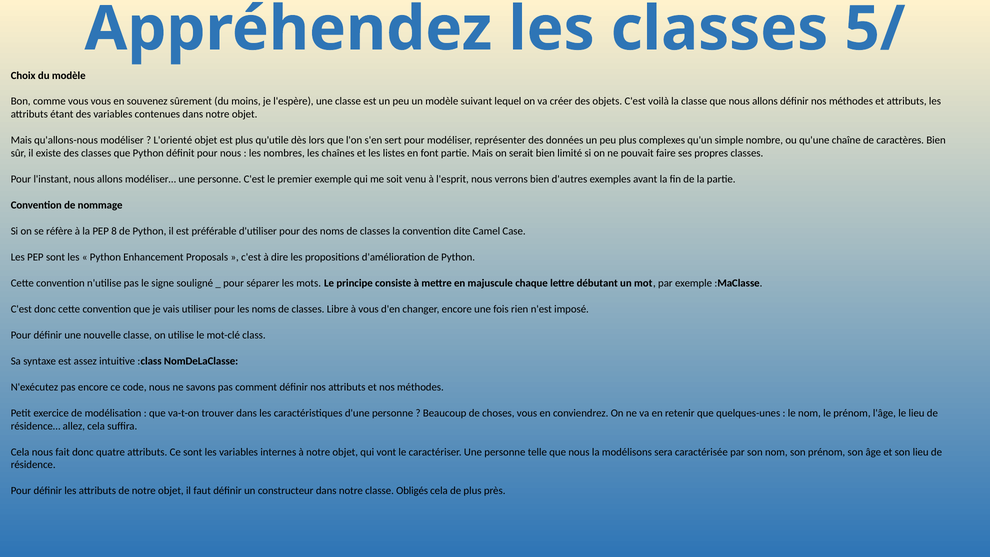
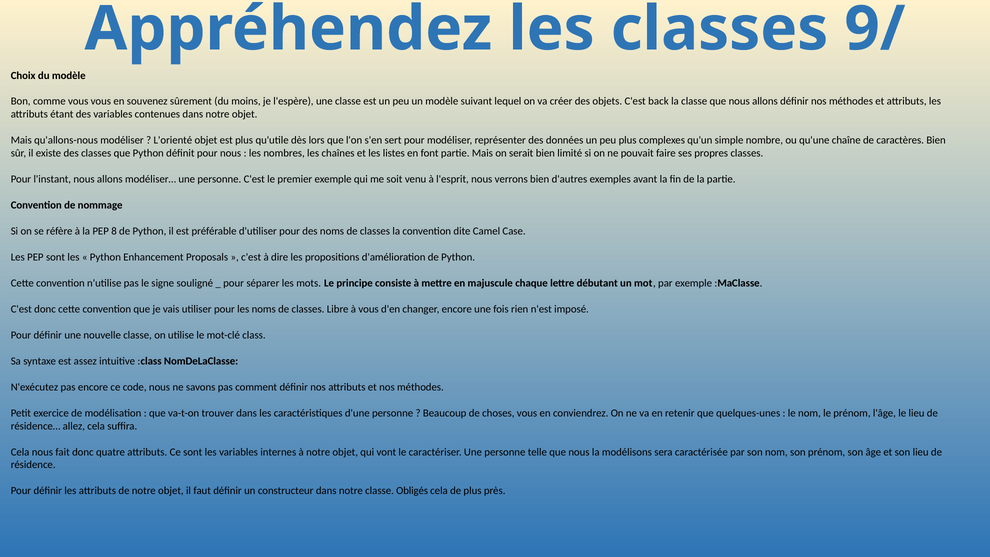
5/: 5/ -> 9/ (875, 29)
voilà: voilà -> back (658, 101)
